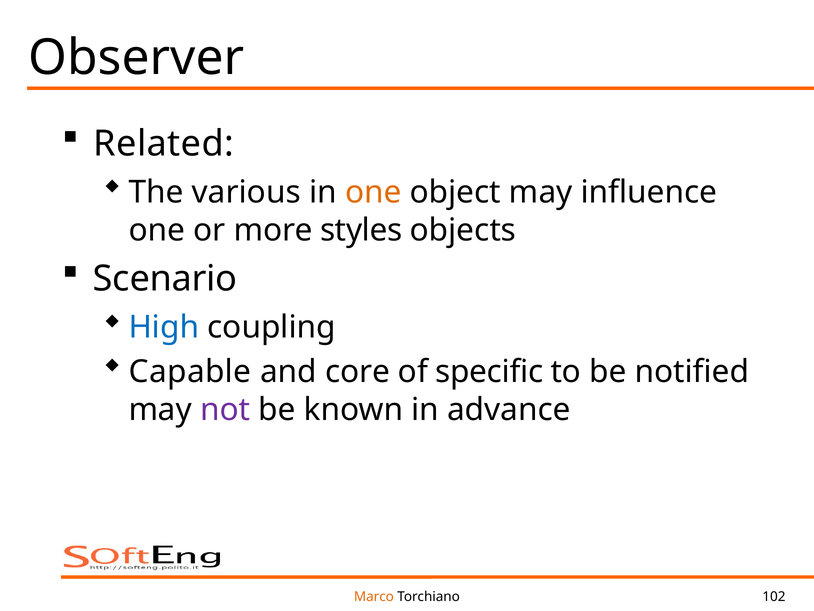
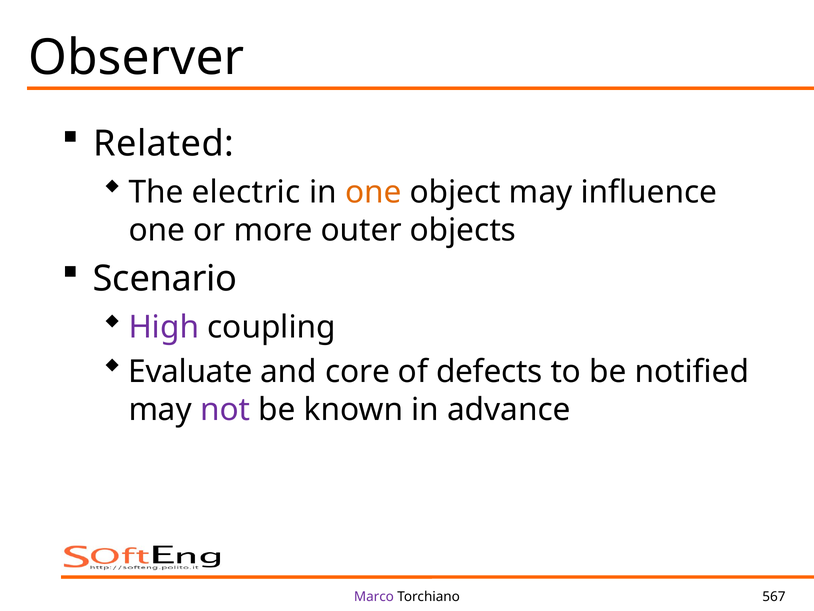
various: various -> electric (246, 192)
styles: styles -> outer (361, 230)
High colour: blue -> purple (164, 327)
Capable: Capable -> Evaluate (190, 371)
specific: specific -> defects (489, 371)
Marco colour: orange -> purple (374, 597)
102: 102 -> 567 (774, 597)
